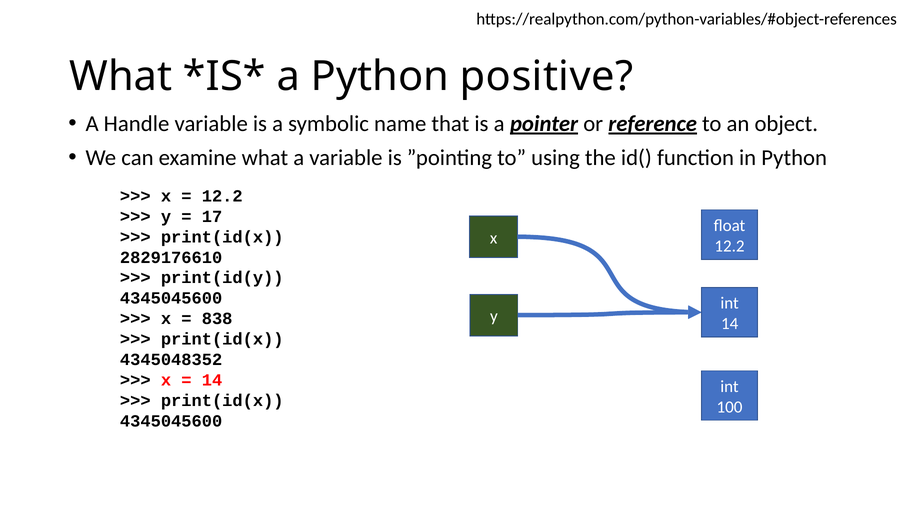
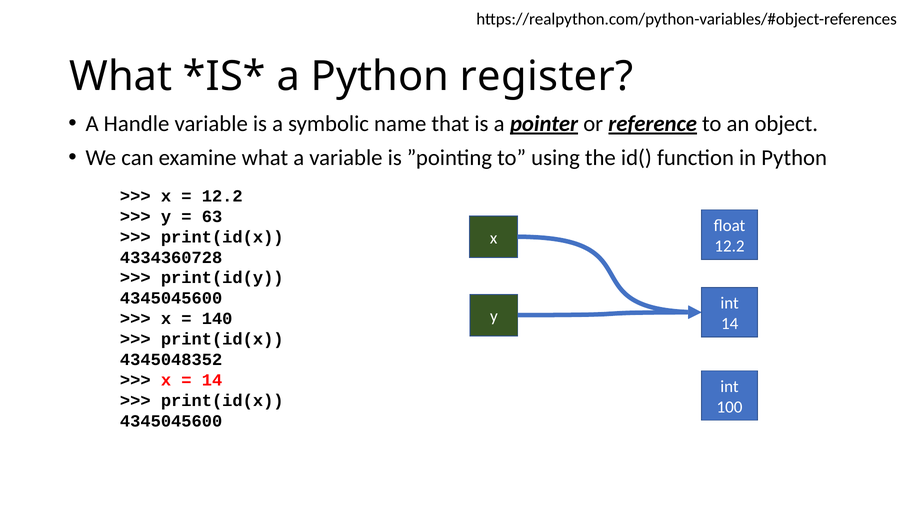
positive: positive -> register (547, 76)
17: 17 -> 63 (212, 217)
2829176610: 2829176610 -> 4334360728 (171, 258)
838: 838 -> 140 (217, 319)
